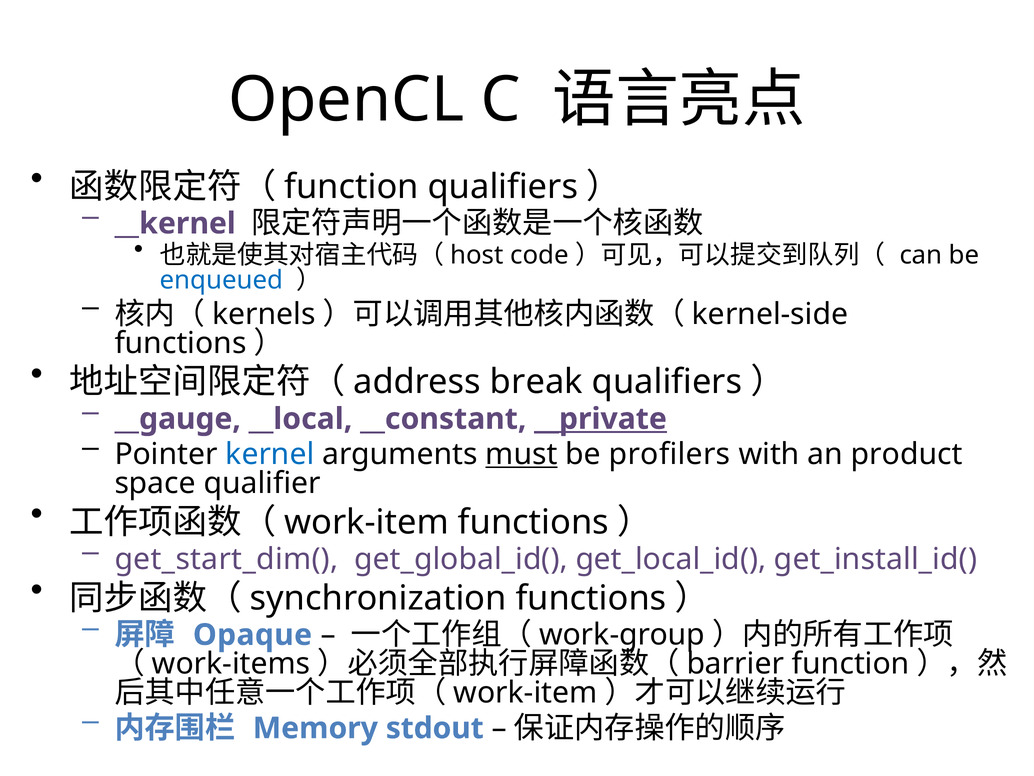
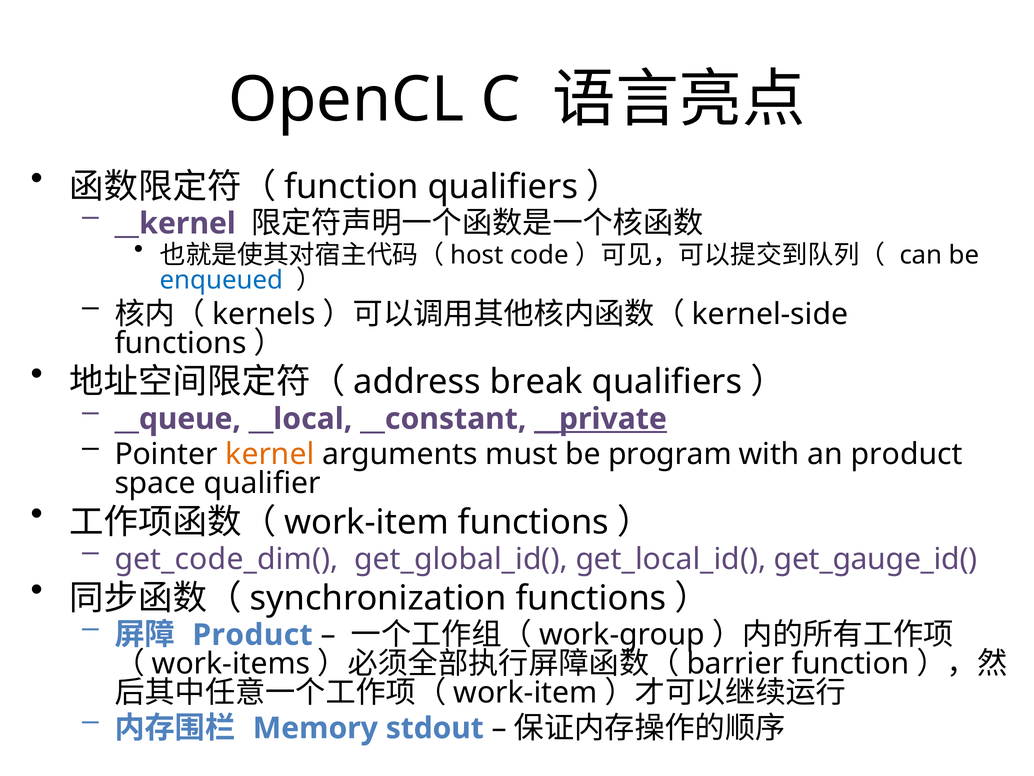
__gauge: __gauge -> __queue (178, 419)
kernel colour: blue -> orange (270, 454)
must underline: present -> none (521, 454)
profilers: profilers -> program (670, 454)
get_start_dim(: get_start_dim( -> get_code_dim( (227, 559)
get_install_id(: get_install_id( -> get_gauge_id( (876, 559)
Opaque: Opaque -> Product (253, 635)
